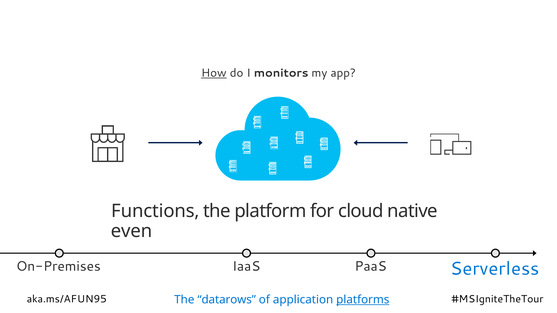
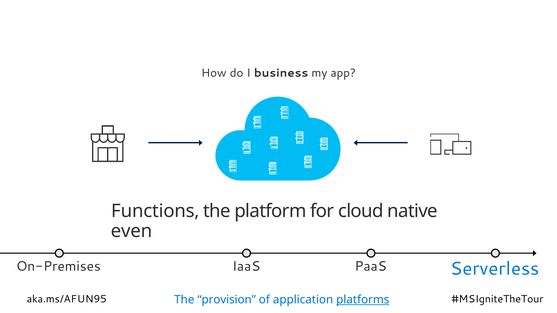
How underline: present -> none (214, 73)
monitors: monitors -> business (281, 73)
datarows: datarows -> provision (227, 300)
